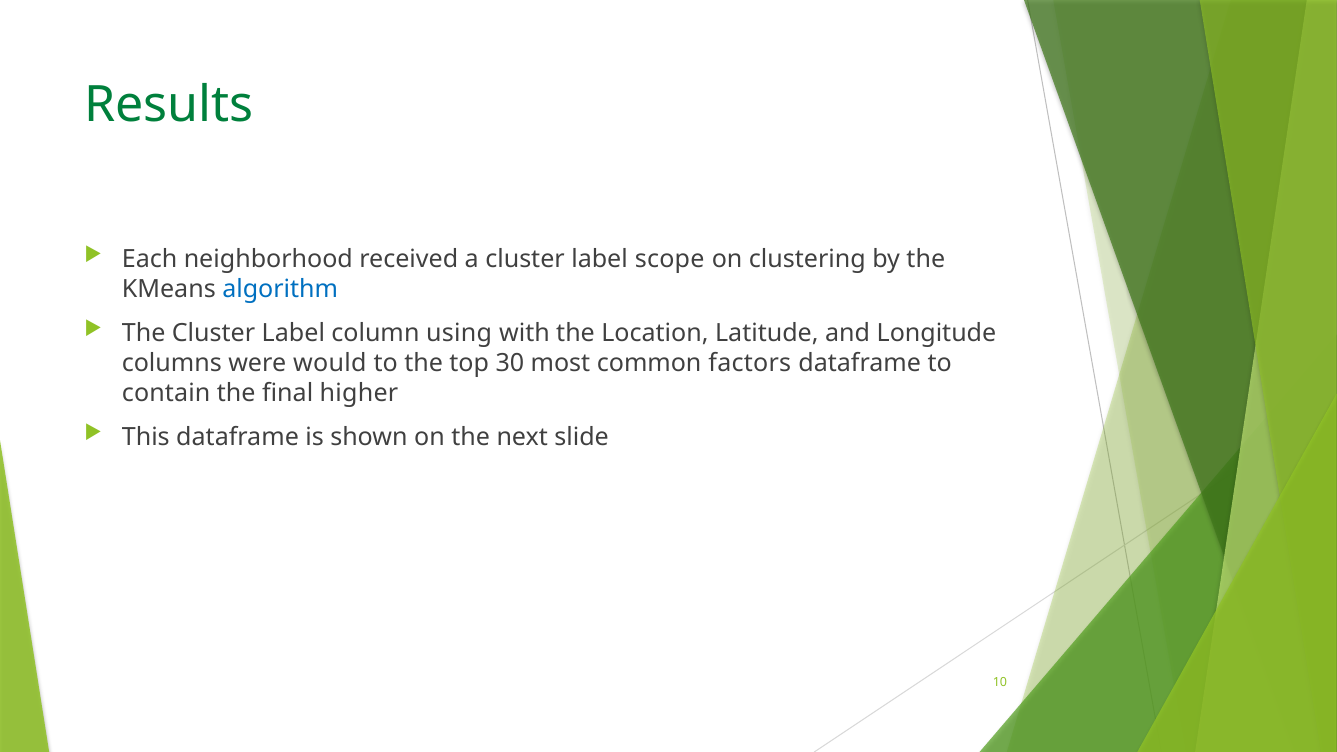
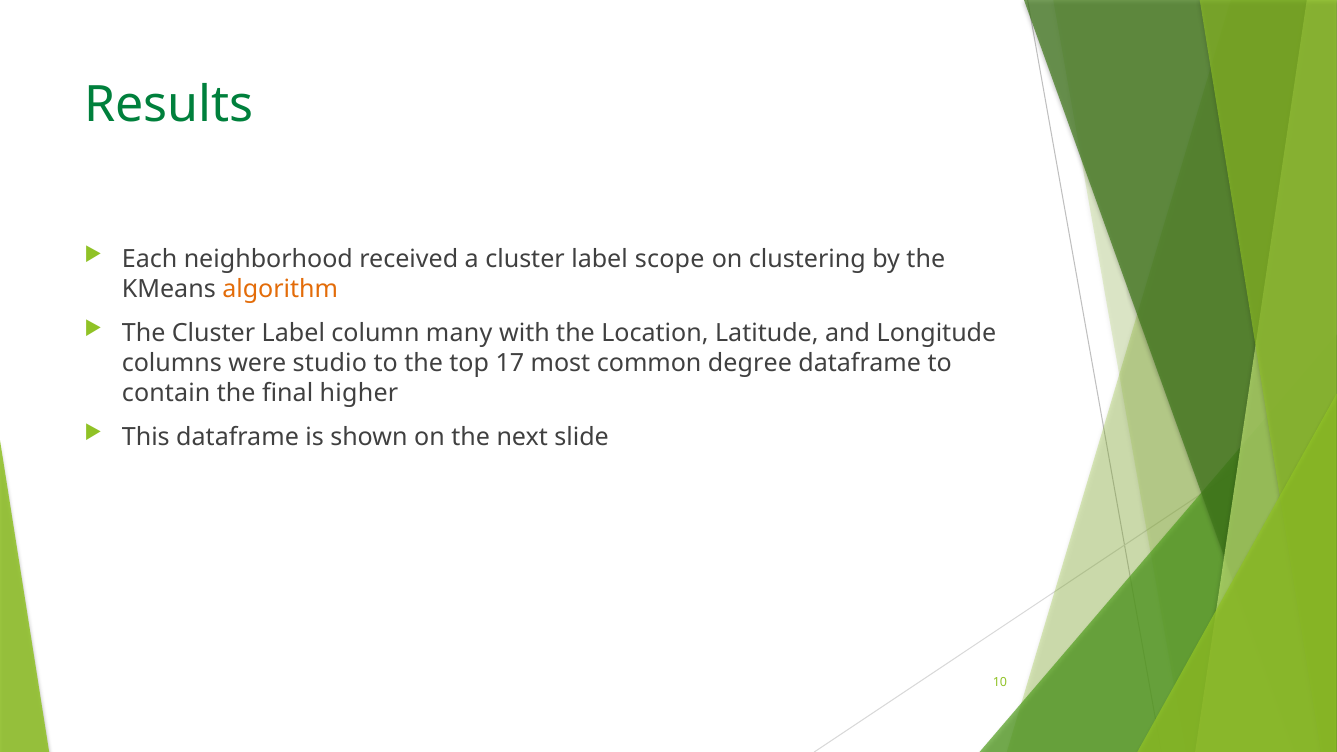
algorithm colour: blue -> orange (280, 289)
using: using -> many (459, 333)
would: would -> studio (330, 363)
30: 30 -> 17 (510, 363)
factors: factors -> degree (750, 363)
